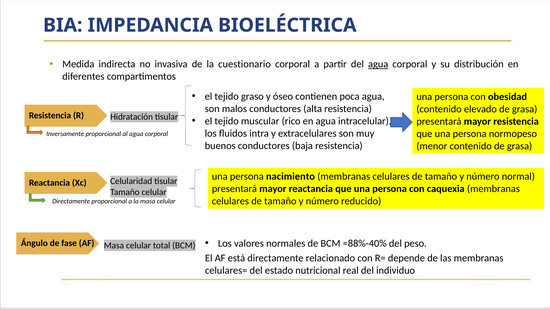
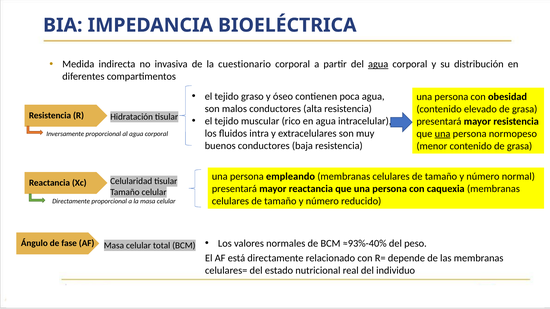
una underline: none -> present (443, 134)
nacimiento: nacimiento -> empleando (291, 177)
≈88%-40%: ≈88%-40% -> ≈93%-40% (365, 244)
